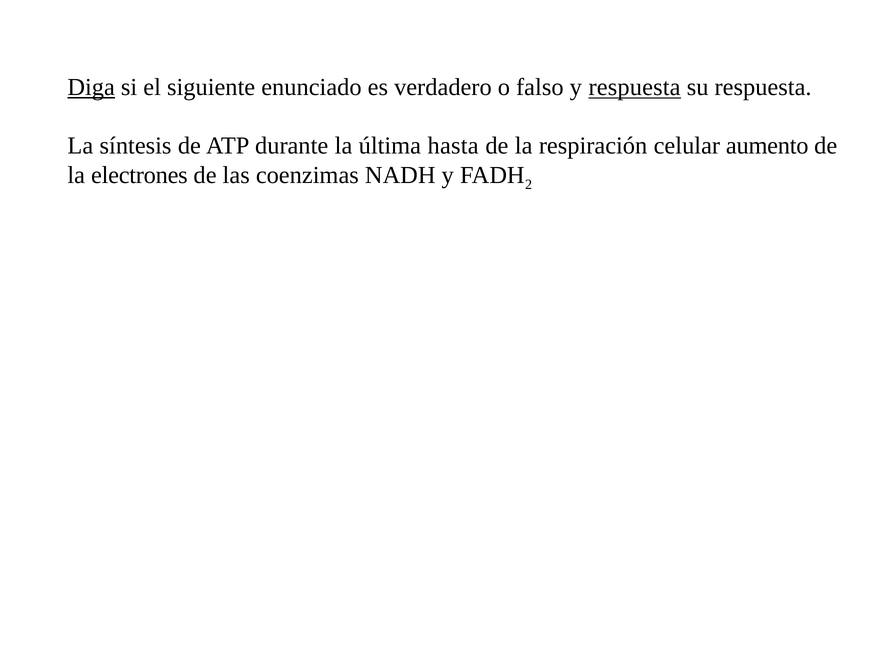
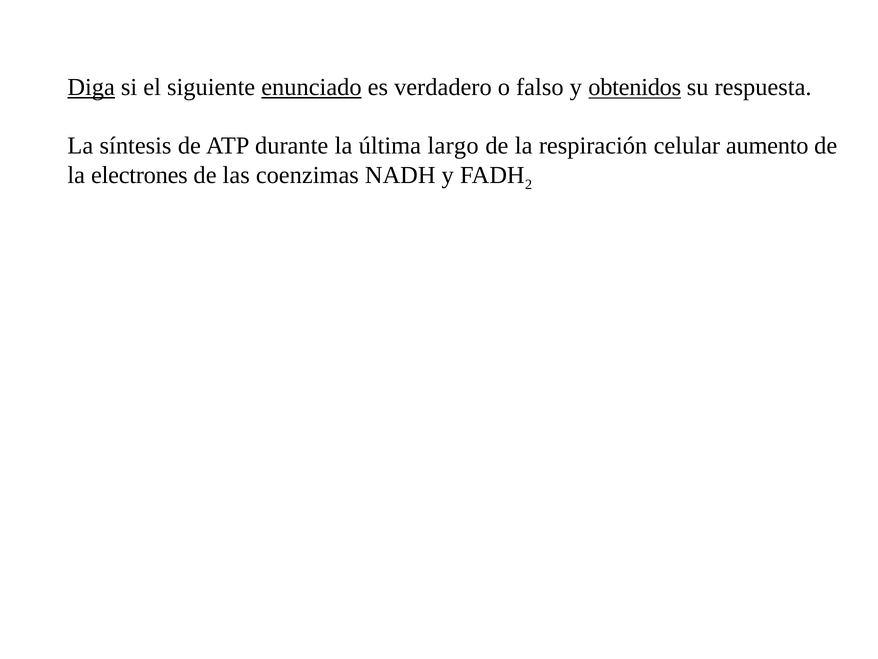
enunciado underline: none -> present (311, 87)
y respuesta: respuesta -> obtenidos (635, 87)
hasta: hasta -> largo (453, 146)
